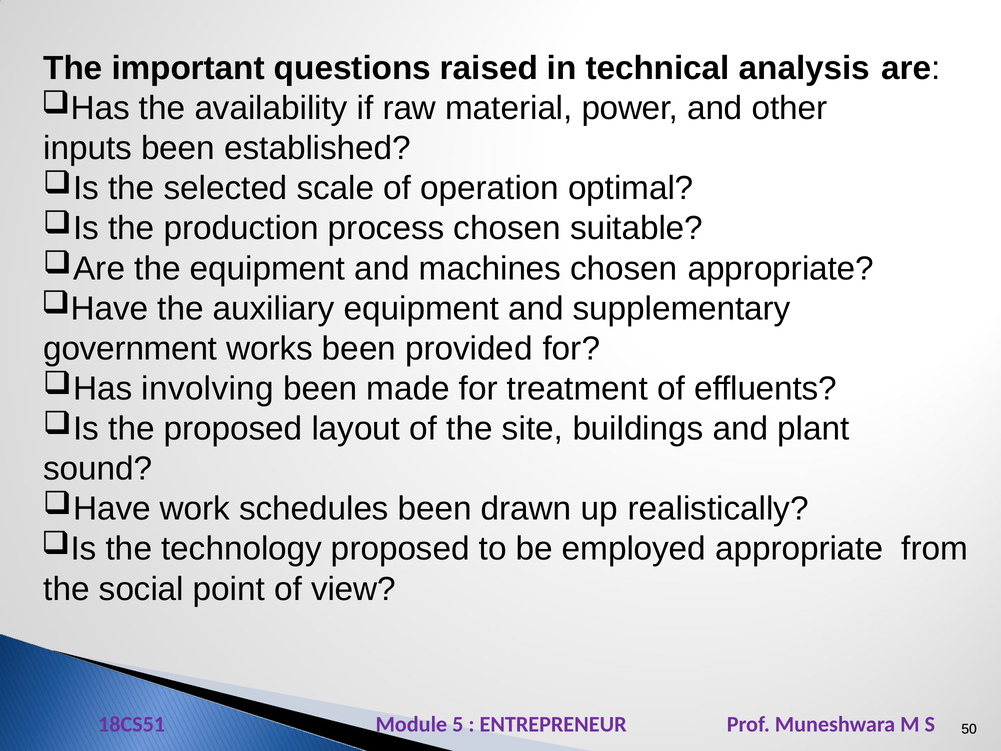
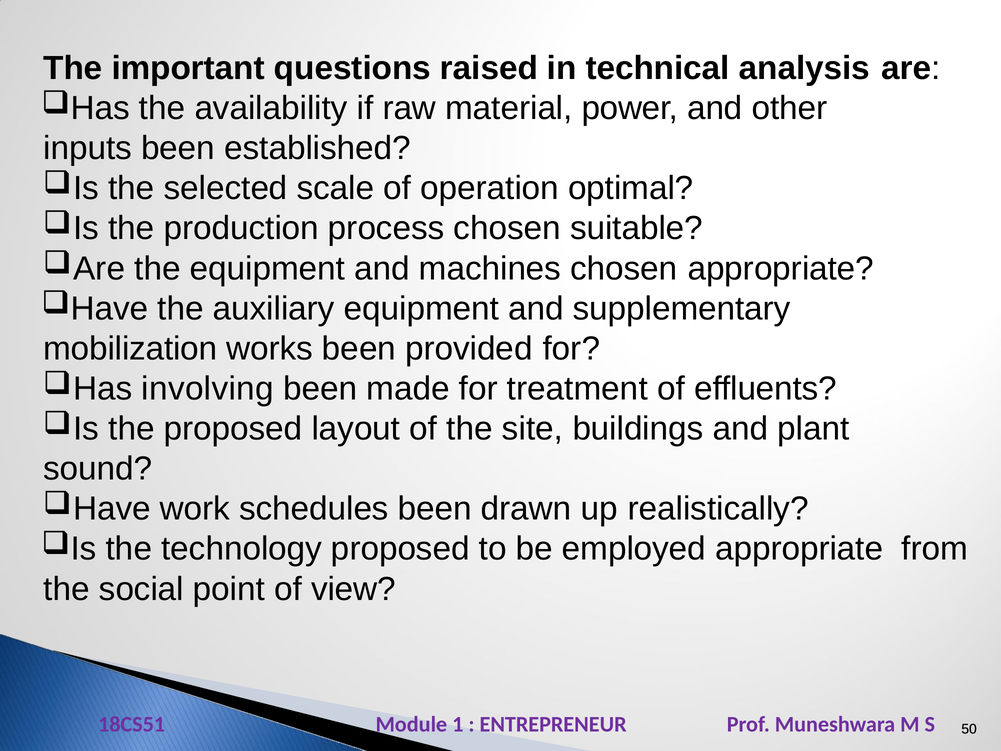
government: government -> mobilization (130, 349)
5: 5 -> 1 (458, 724)
